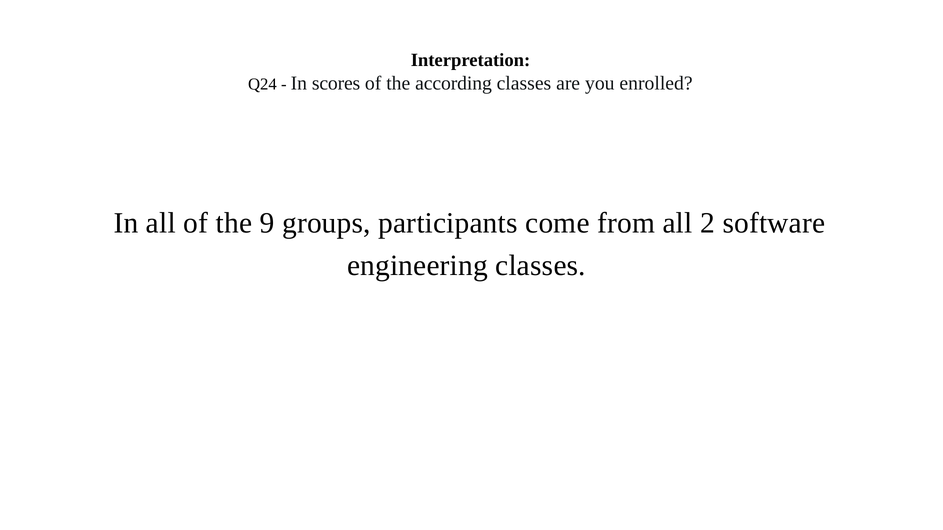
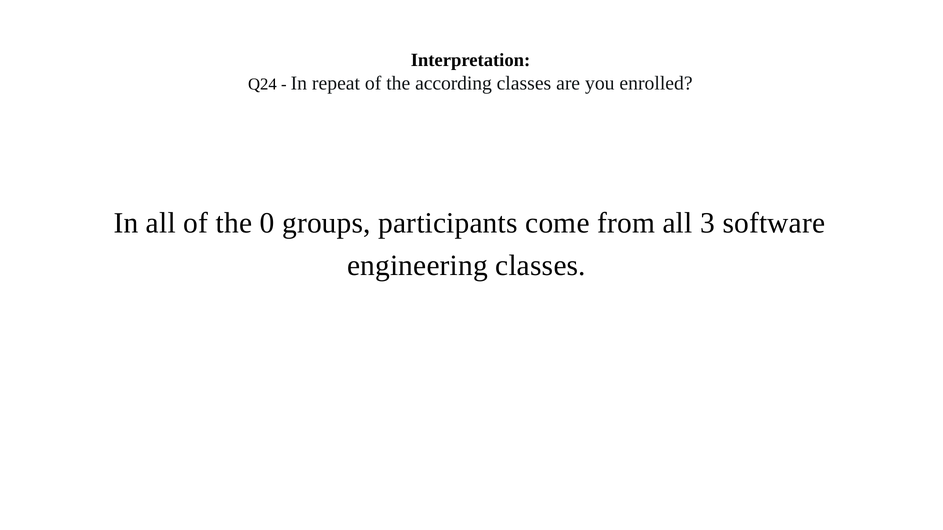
scores: scores -> repeat (336, 83)
9: 9 -> 0 (267, 223)
2: 2 -> 3 (708, 223)
